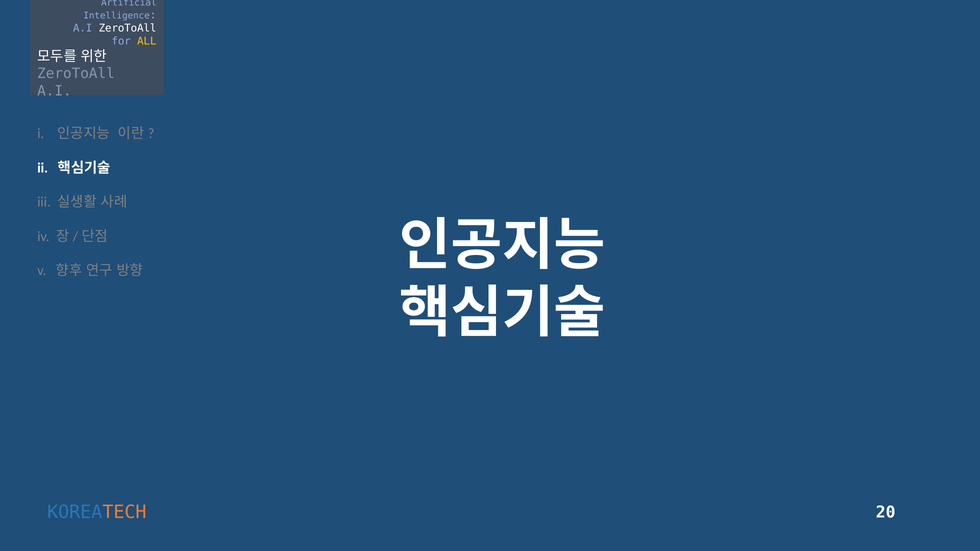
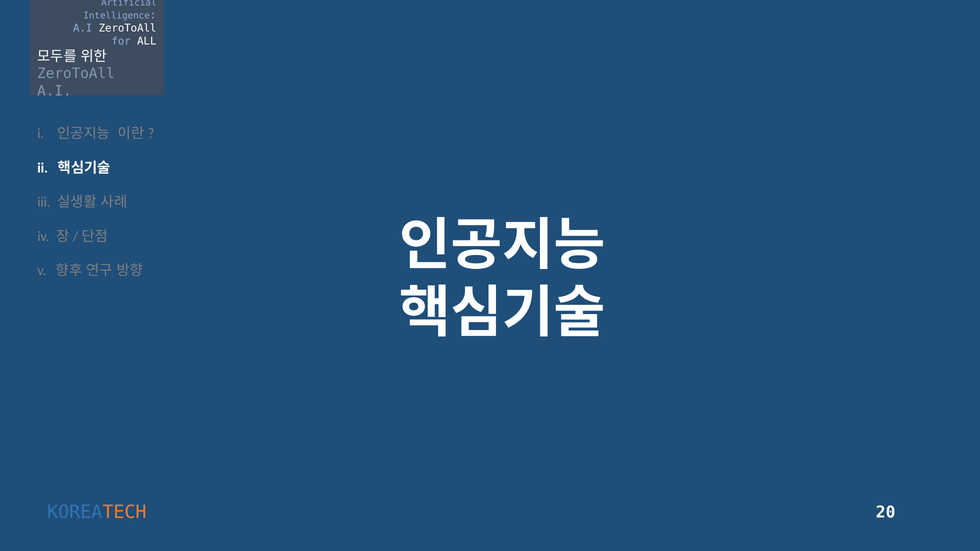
ALL colour: yellow -> white (147, 41)
